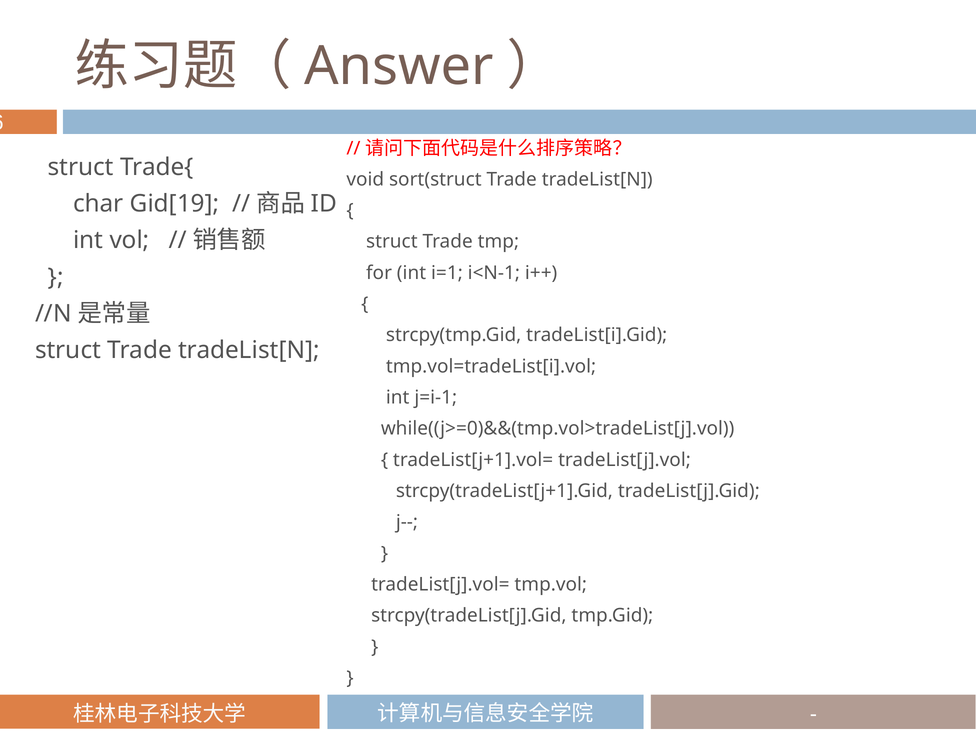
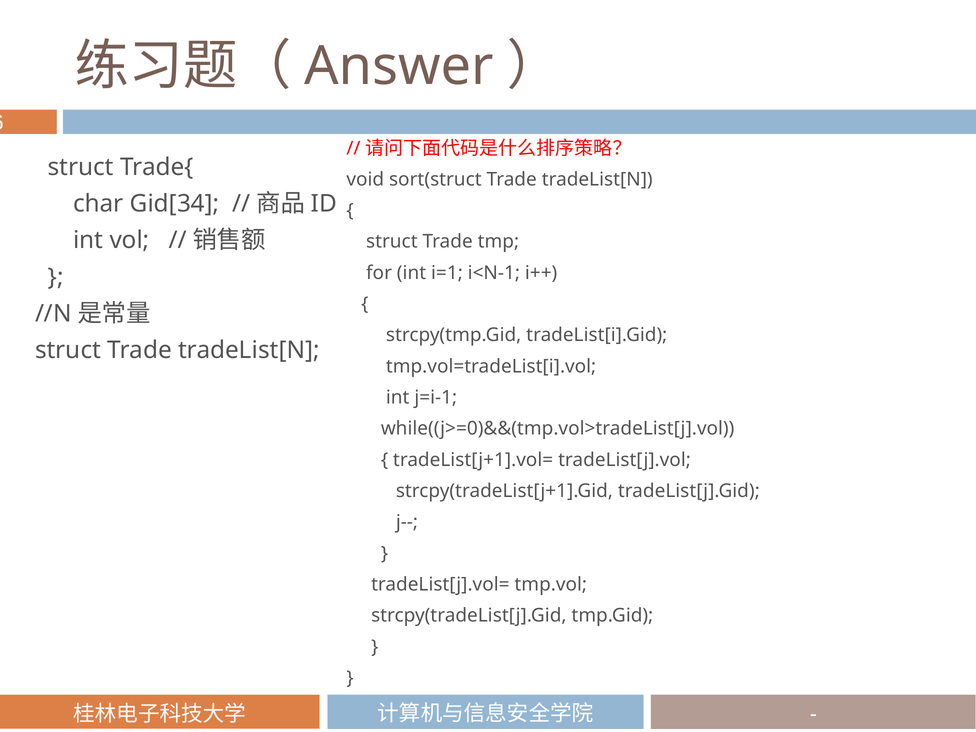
Gid[19: Gid[19 -> Gid[34 (175, 204)
